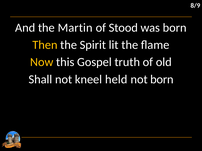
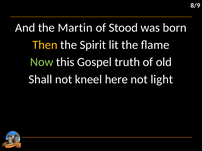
Now colour: yellow -> light green (42, 62)
held: held -> here (116, 80)
not born: born -> light (162, 80)
